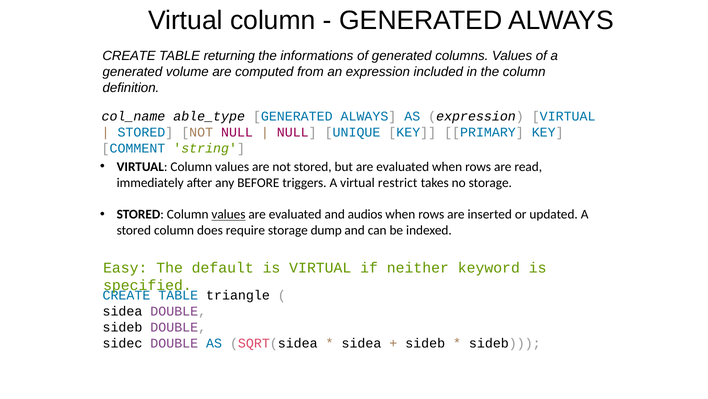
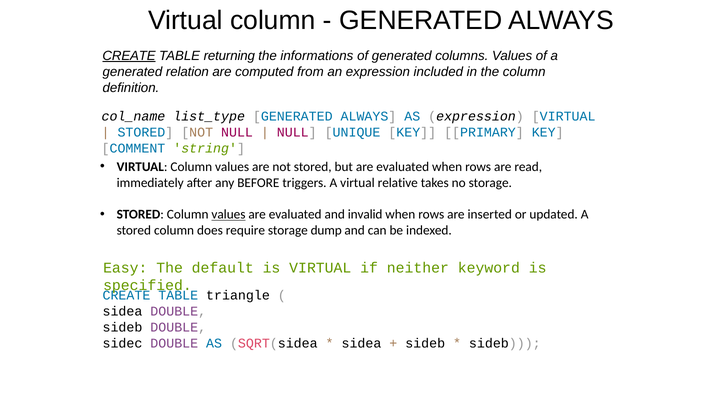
CREATE underline: none -> present (129, 56)
volume: volume -> relation (187, 72)
able_type: able_type -> list_type (209, 116)
restrict: restrict -> relative (398, 182)
audios: audios -> invalid (365, 214)
